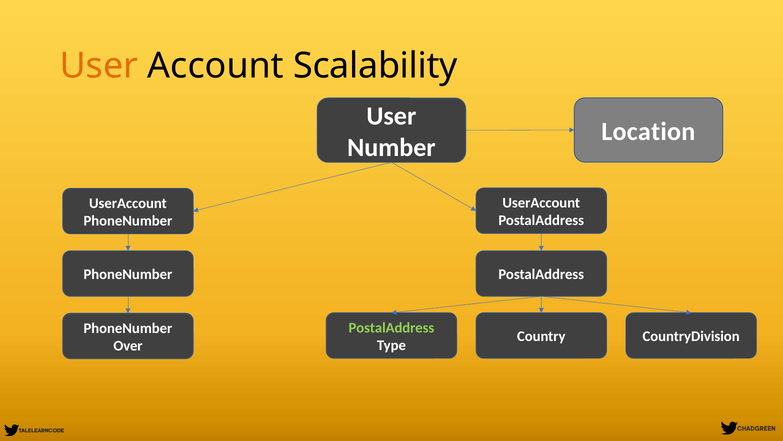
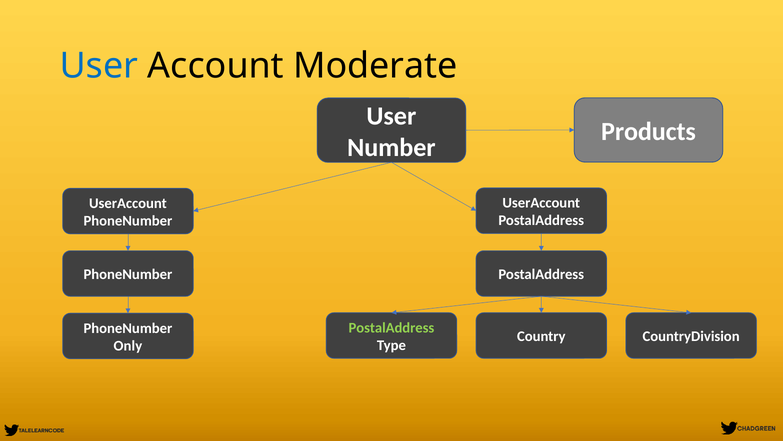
User colour: orange -> blue (99, 66)
Scalability: Scalability -> Moderate (375, 66)
Location: Location -> Products (648, 132)
Over: Over -> Only (128, 345)
